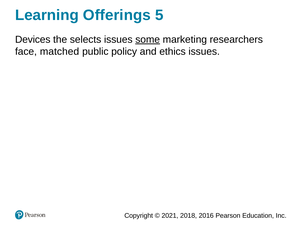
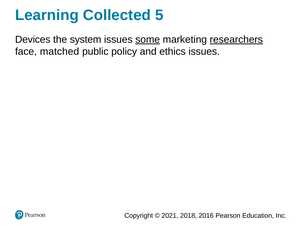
Offerings: Offerings -> Collected (117, 15)
selects: selects -> system (86, 40)
researchers underline: none -> present (236, 40)
